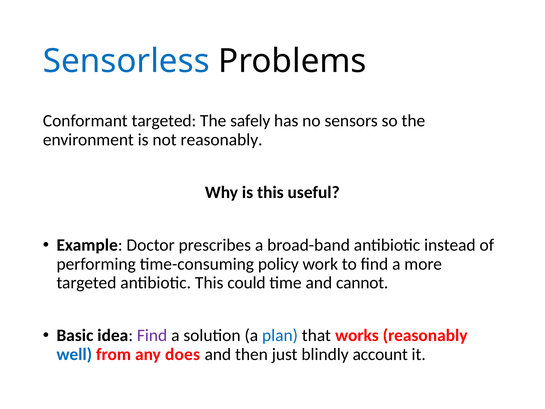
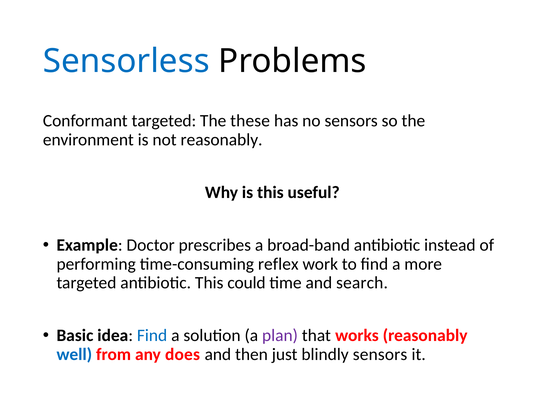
safely: safely -> these (250, 121)
policy: policy -> reflex (278, 264)
cannot: cannot -> search (362, 283)
Find colour: purple -> blue (152, 335)
plan colour: blue -> purple (280, 335)
blindly account: account -> sensors (380, 354)
